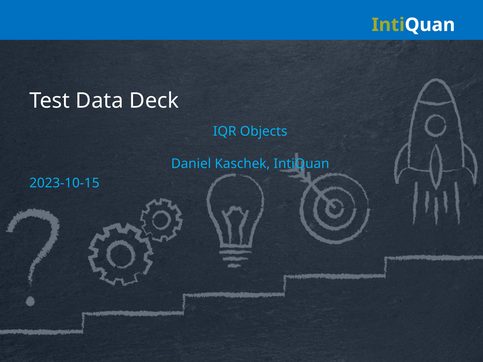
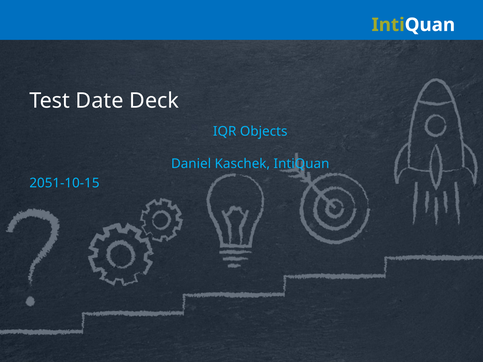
Data: Data -> Date (100, 101)
2023-10-15: 2023-10-15 -> 2051-10-15 (64, 183)
